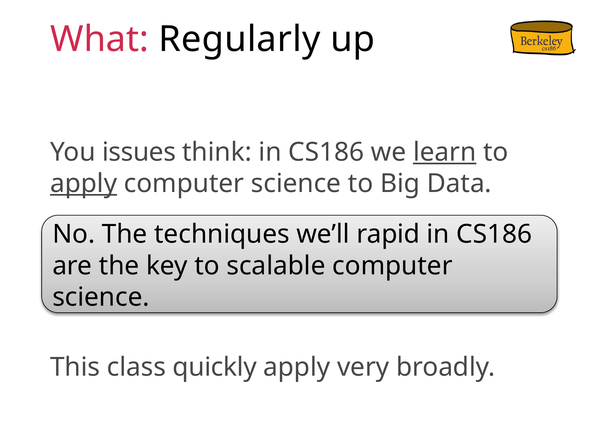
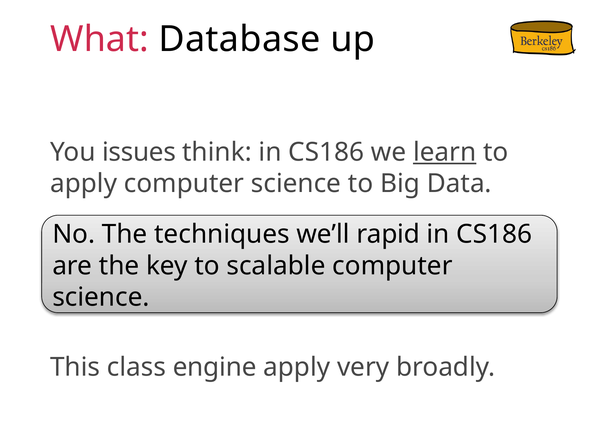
Regularly: Regularly -> Database (239, 39)
apply underline: present -> none (84, 184)
quickly: quickly -> engine (215, 367)
